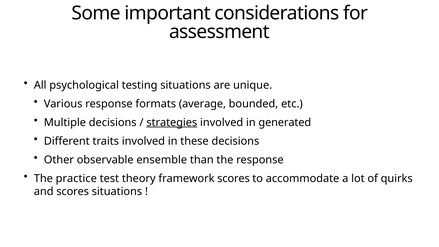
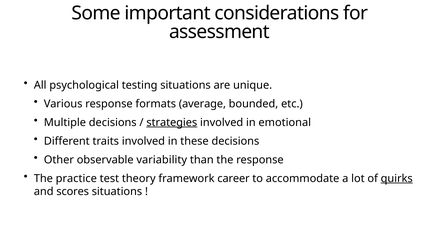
generated: generated -> emotional (285, 122)
ensemble: ensemble -> variability (162, 160)
framework scores: scores -> career (234, 178)
quirks underline: none -> present (397, 178)
